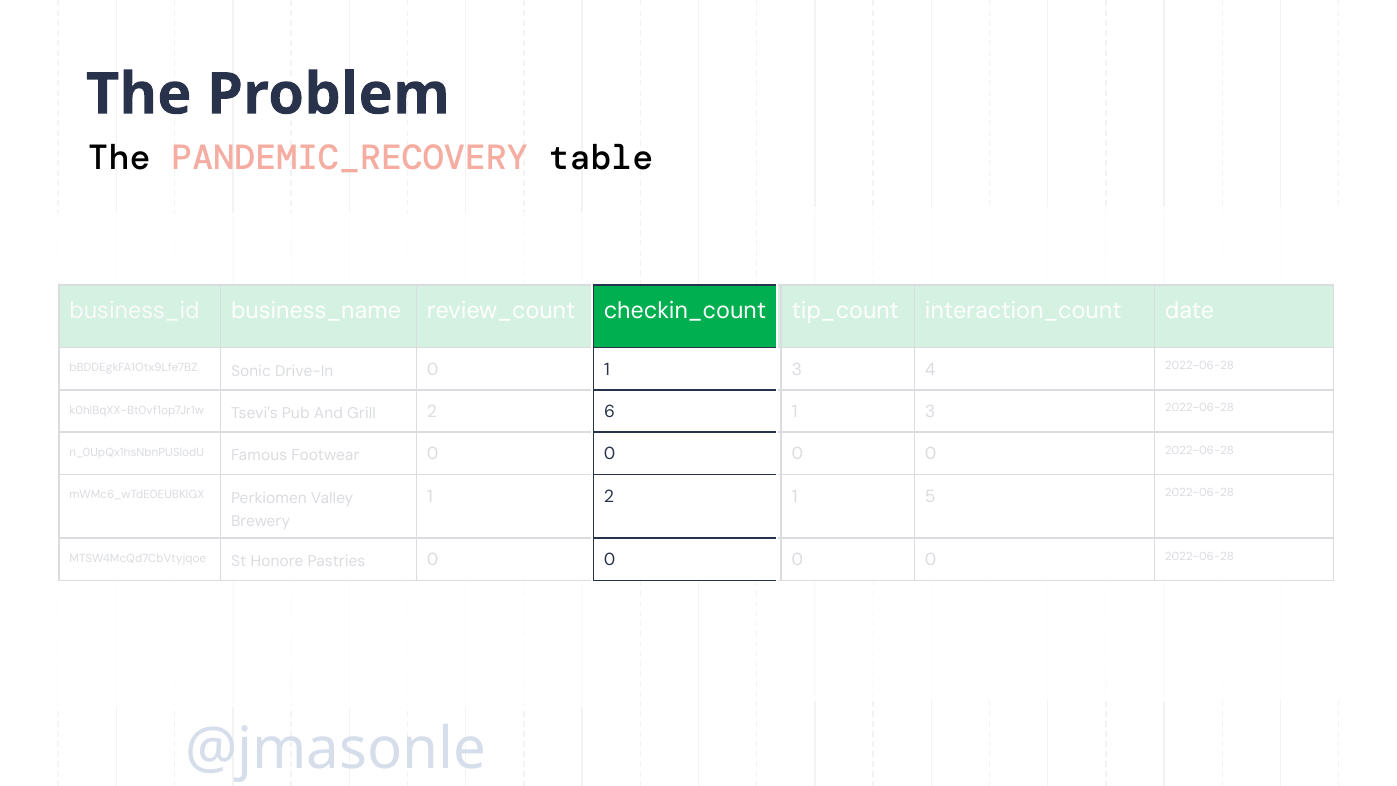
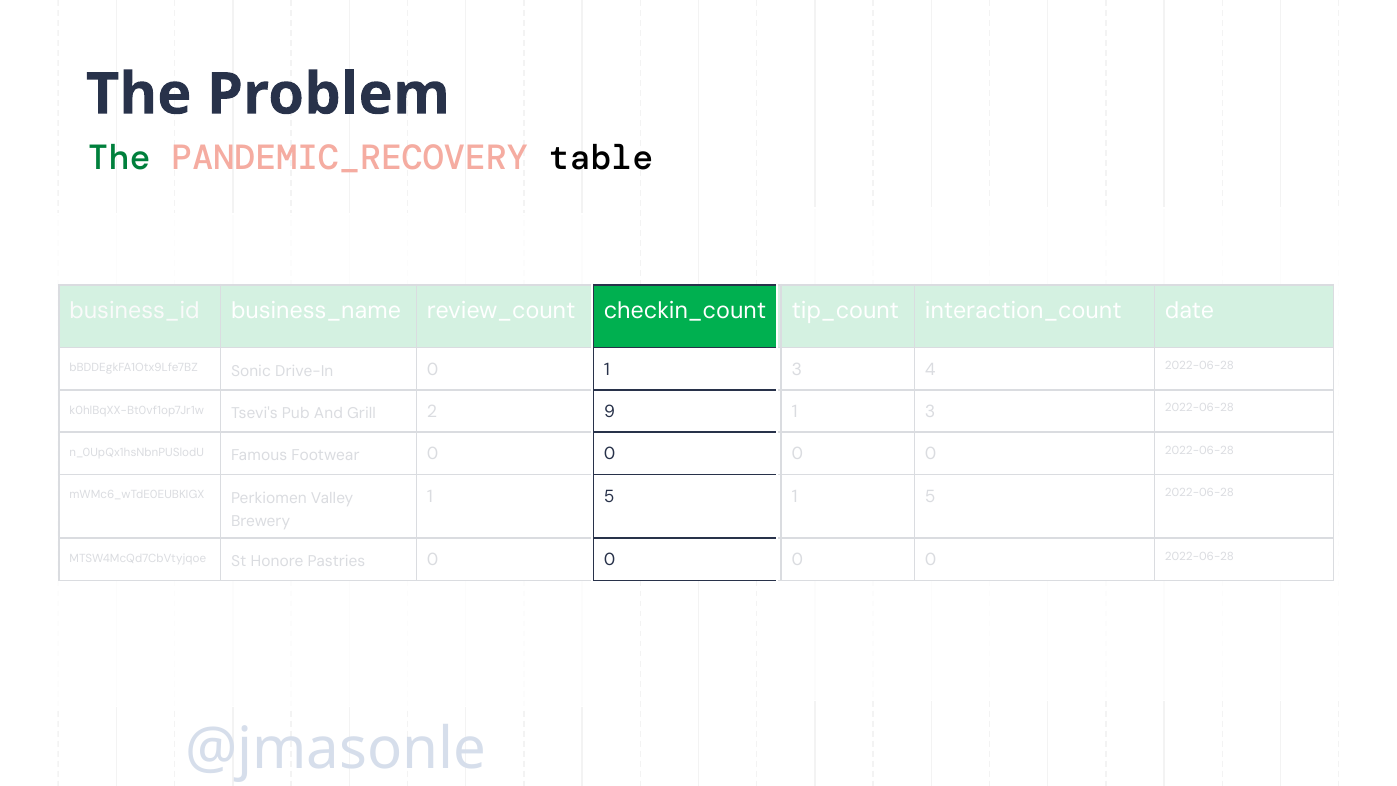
The colour: black -> green (119, 158)
6: 6 -> 9 (609, 412)
2: 2 -> 5 (609, 496)
